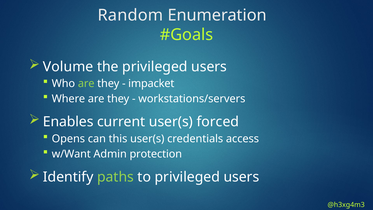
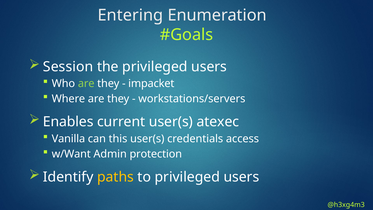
Random: Random -> Entering (130, 15)
Volume: Volume -> Session (68, 67)
forced: forced -> atexec (218, 122)
Opens: Opens -> Vanilla (68, 139)
paths colour: light green -> yellow (115, 177)
